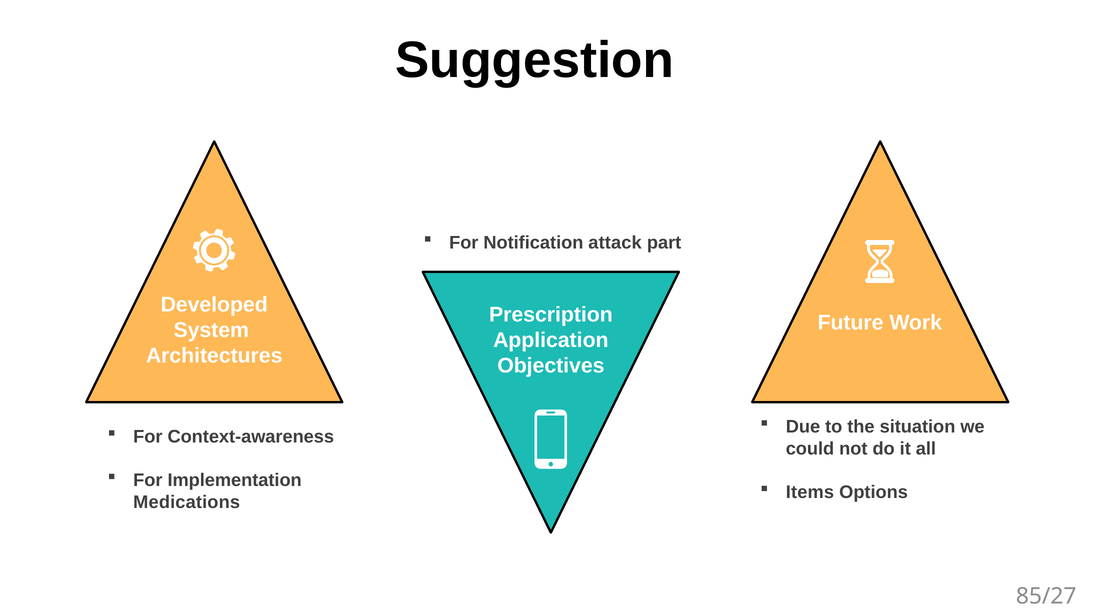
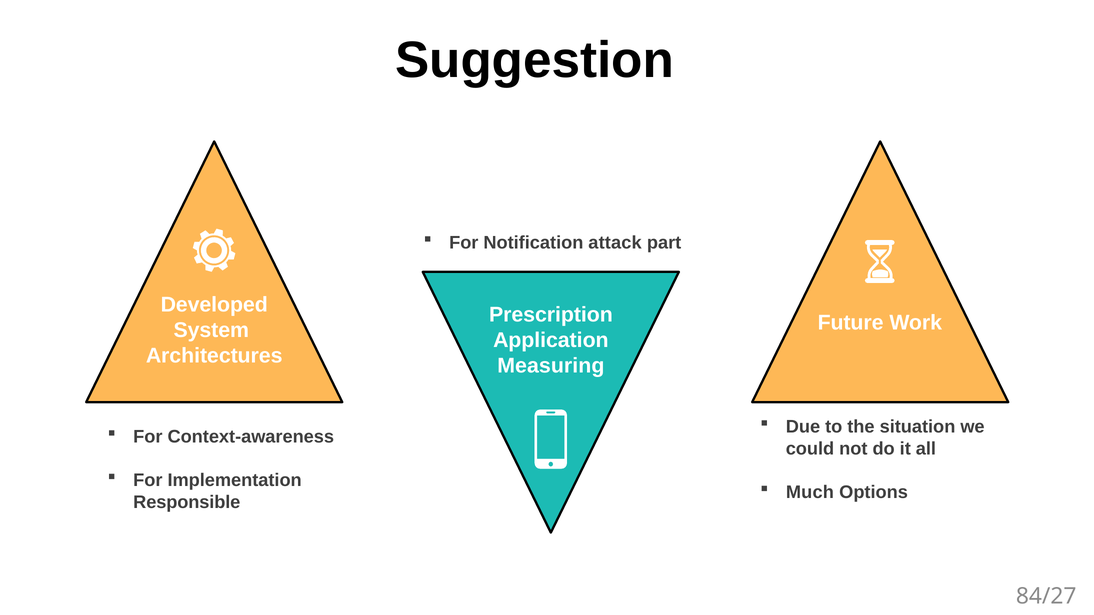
Objectives: Objectives -> Measuring (551, 366)
Items: Items -> Much (810, 493)
Medications: Medications -> Responsible (187, 503)
85/27: 85/27 -> 84/27 (1046, 596)
